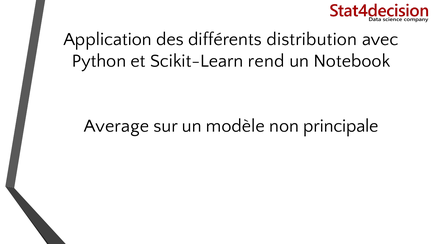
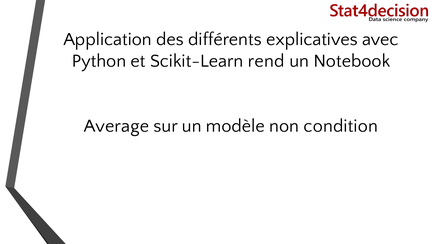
distribution: distribution -> explicatives (312, 39)
principale: principale -> condition (341, 126)
